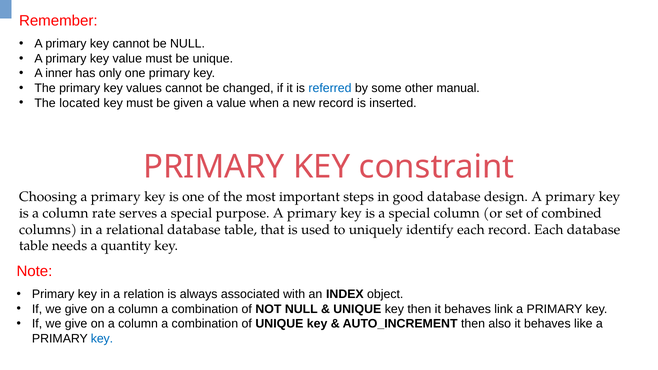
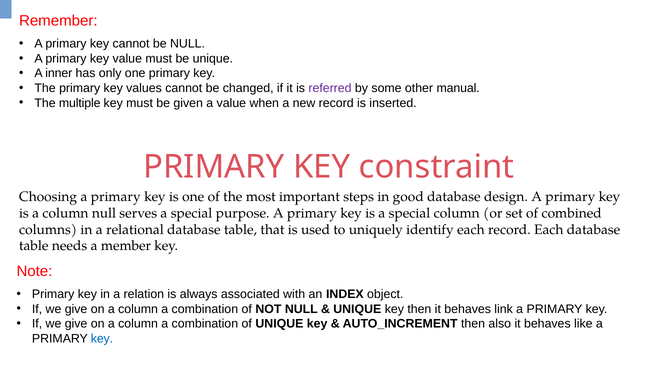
referred colour: blue -> purple (330, 88)
located: located -> multiple (80, 103)
column rate: rate -> null (104, 213)
quantity: quantity -> member (126, 246)
